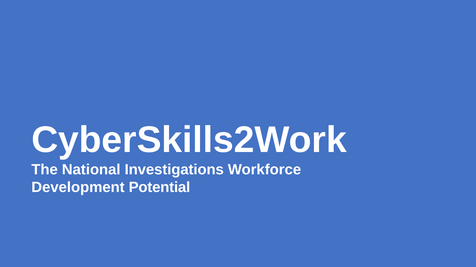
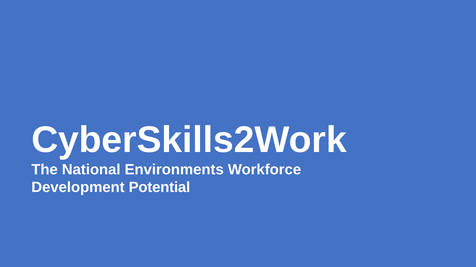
Investigations: Investigations -> Environments (174, 170)
